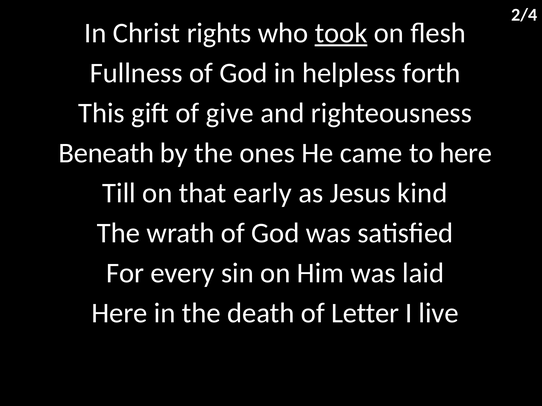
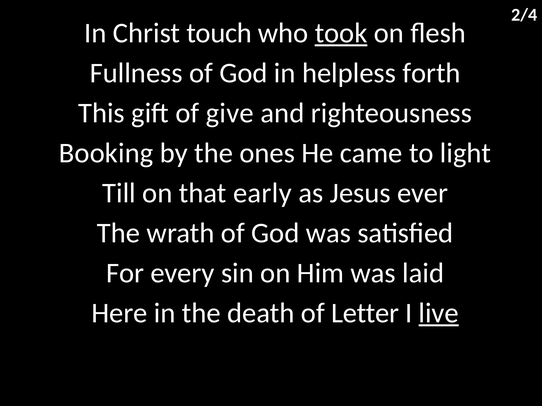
rights: rights -> touch (219, 33)
Beneath: Beneath -> Booking (106, 153)
to here: here -> light (466, 153)
kind: kind -> ever (423, 193)
live underline: none -> present (439, 313)
